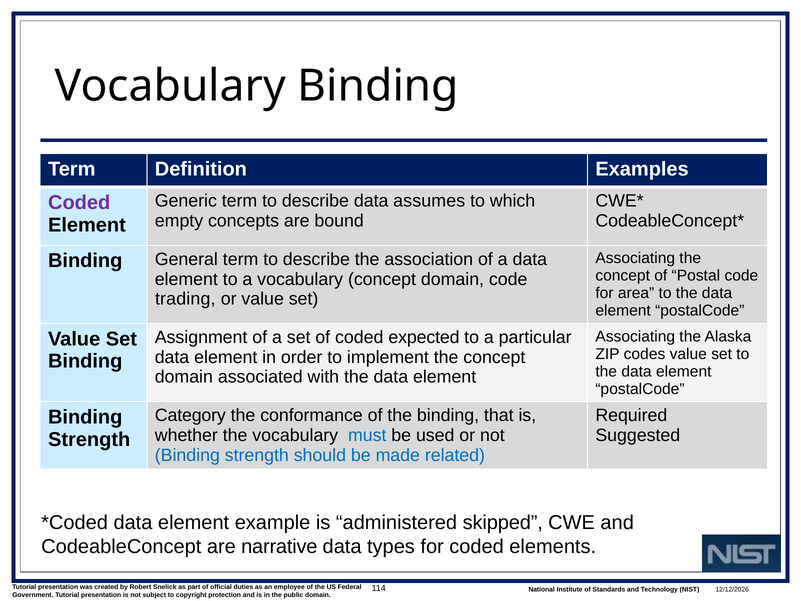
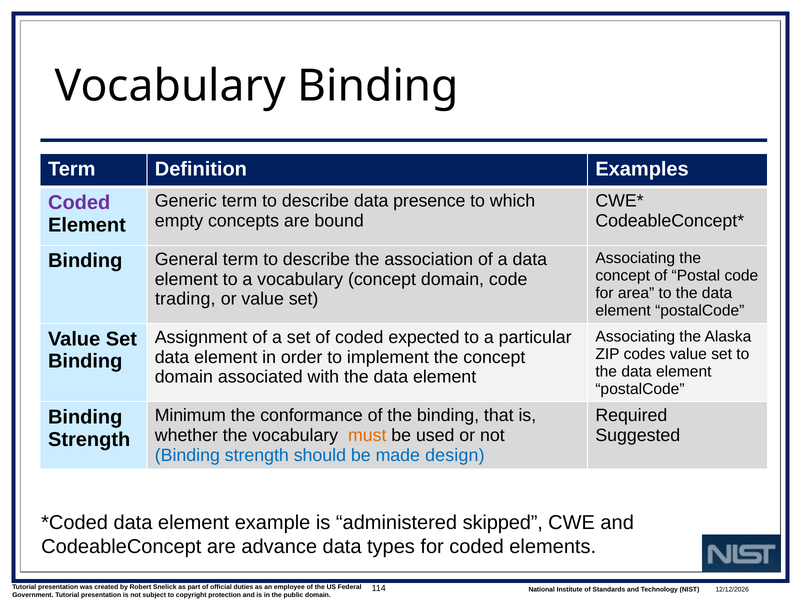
assumes: assumes -> presence (429, 201)
Category: Category -> Minimum (190, 415)
must colour: blue -> orange (367, 435)
related: related -> design (455, 455)
narrative: narrative -> advance (279, 546)
